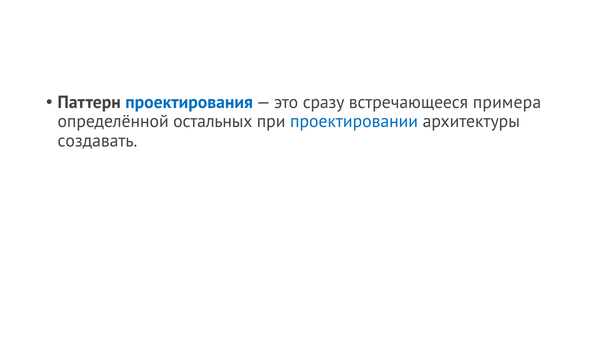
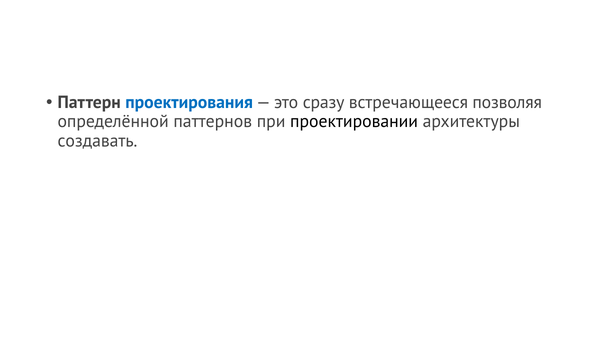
примера: примера -> позволяя (507, 102)
остальных: остальных -> паттернов (213, 122)
проектировании colour: blue -> black (354, 122)
